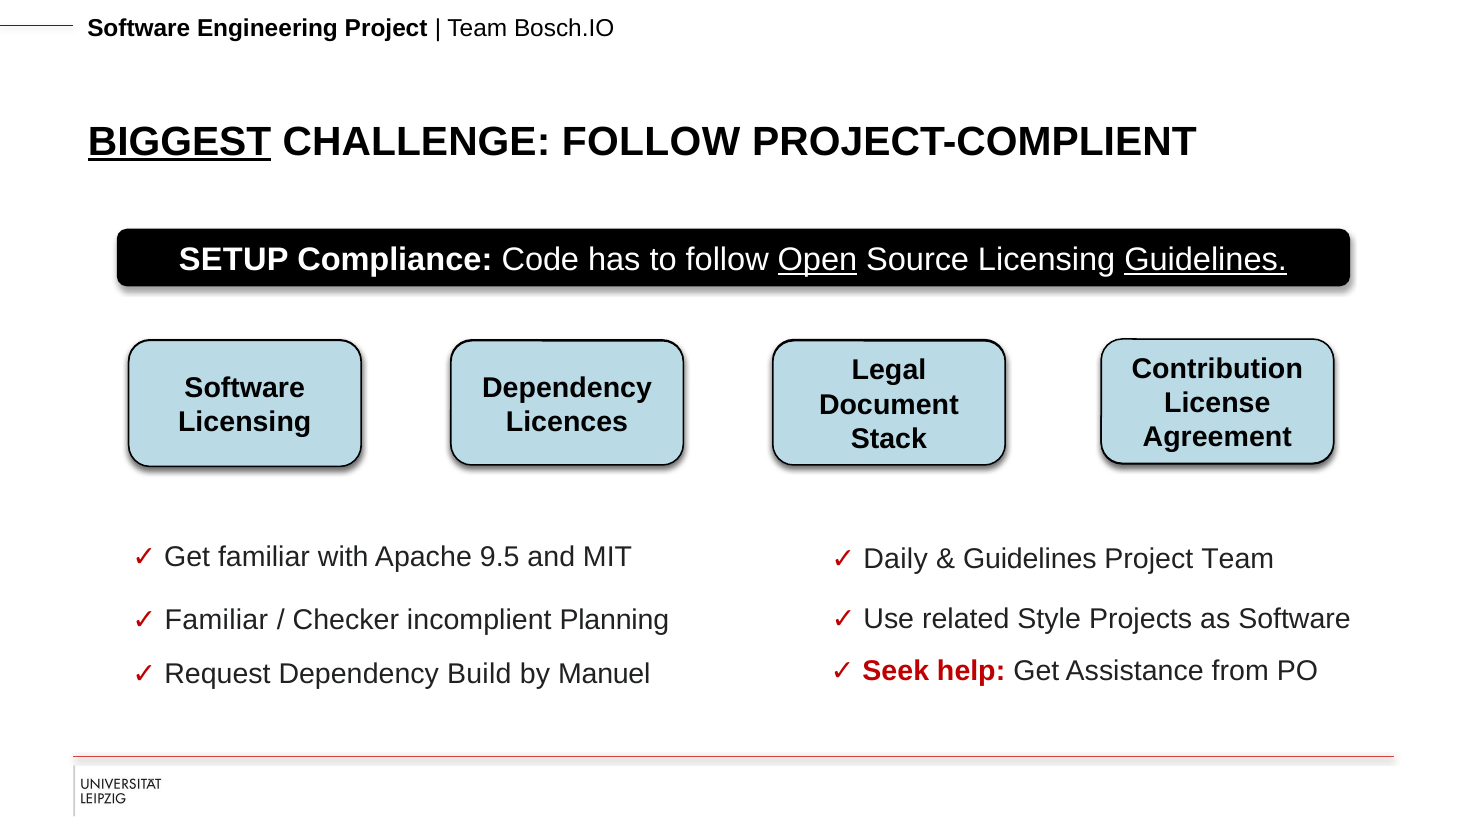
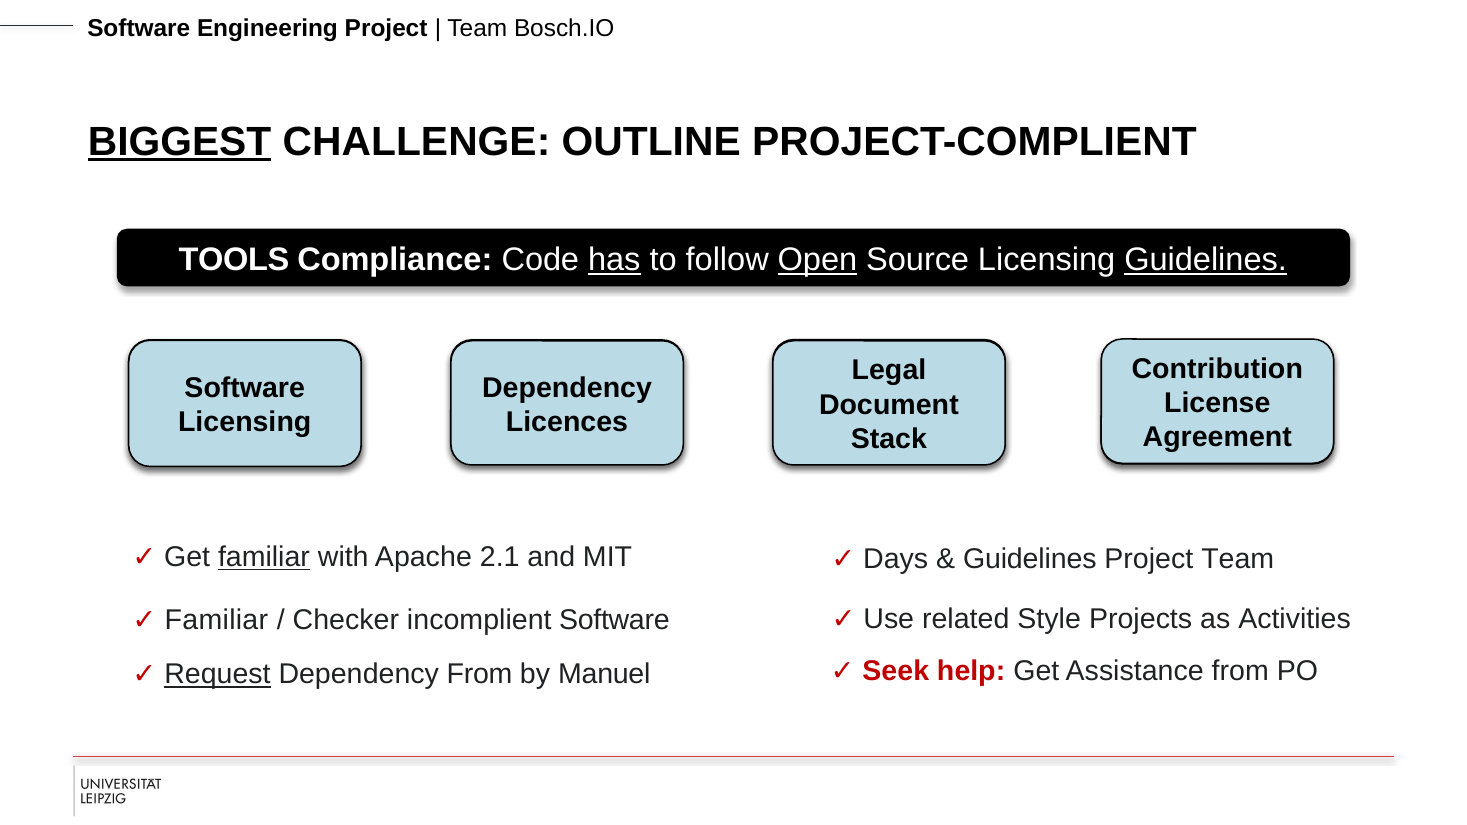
CHALLENGE FOLLOW: FOLLOW -> OUTLINE (651, 142)
SETUP: SETUP -> TOOLS (234, 260)
has underline: none -> present (614, 260)
familiar underline: none -> present (264, 557)
9.5: 9.5 -> 2.1 (500, 557)
Daily: Daily -> Days (896, 559)
as Software: Software -> Activities (1295, 620)
incomplient Planning: Planning -> Software (614, 620)
Request underline: none -> present (217, 675)
Dependency Build: Build -> From (480, 675)
